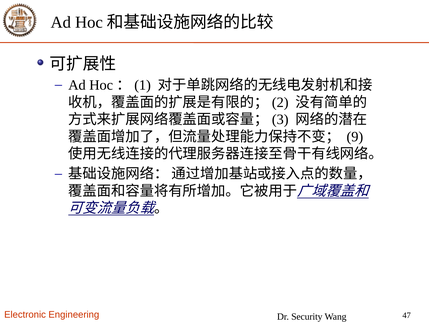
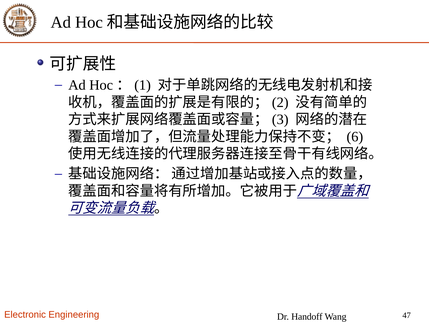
9: 9 -> 6 (355, 137)
Security: Security -> Handoff (307, 316)
